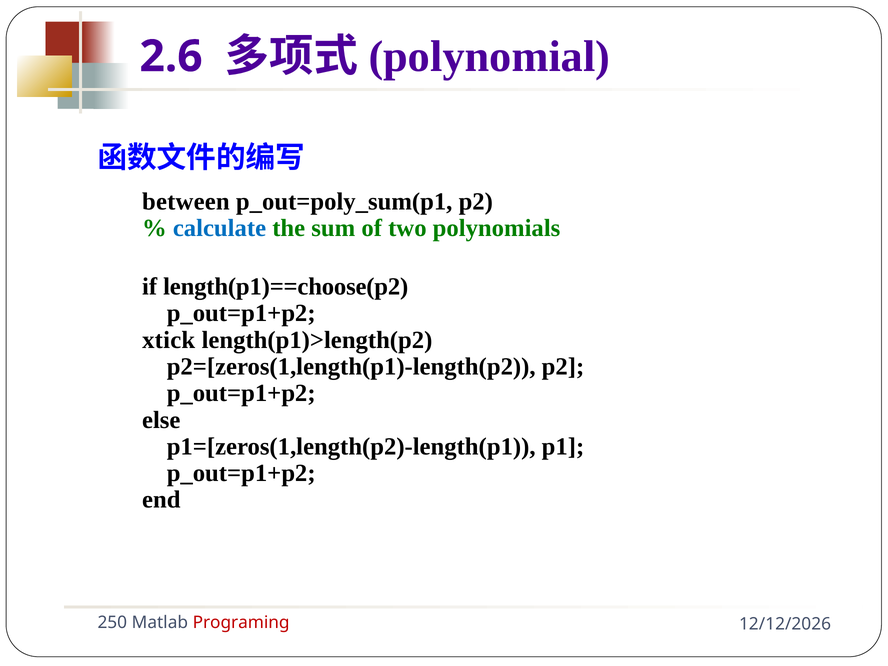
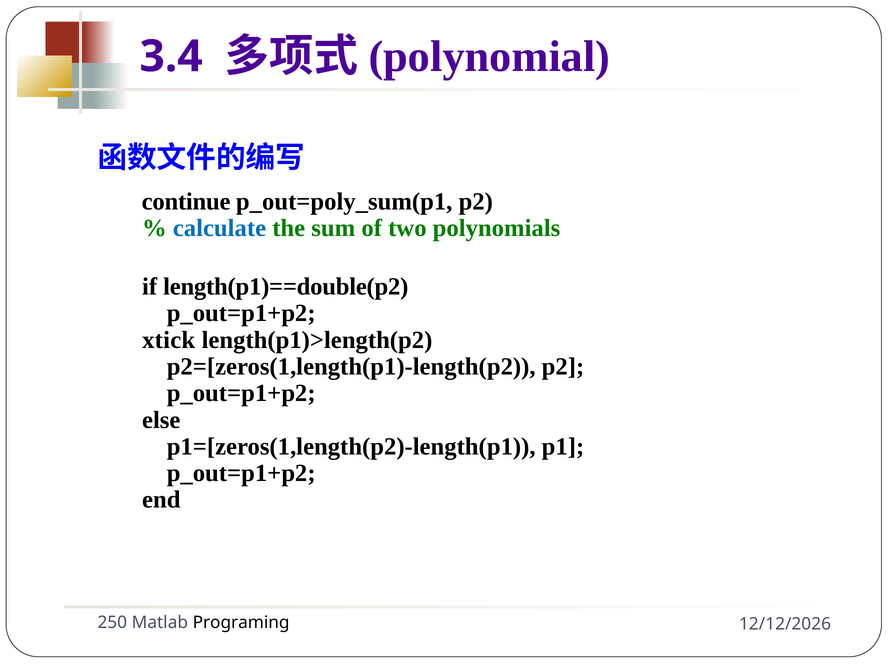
2.6: 2.6 -> 3.4 (171, 56)
between: between -> continue (186, 201)
length(p1)==choose(p2: length(p1)==choose(p2 -> length(p1)==double(p2 (286, 287)
Programing colour: red -> black (241, 623)
